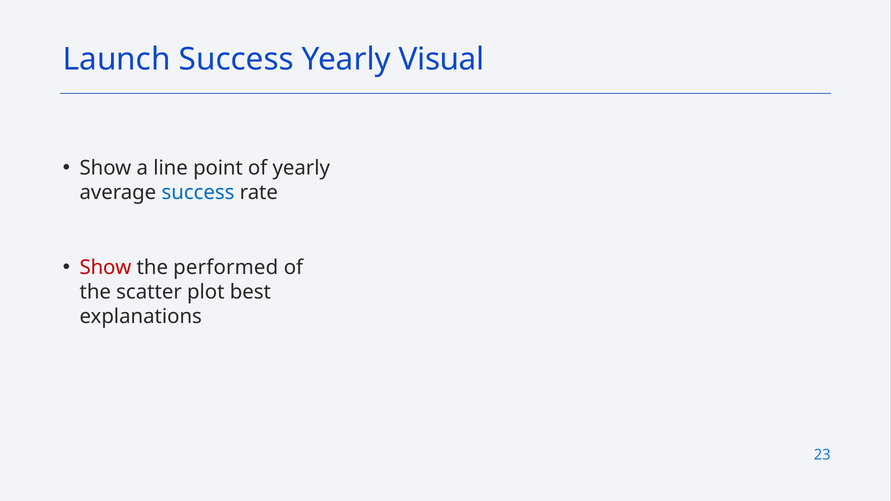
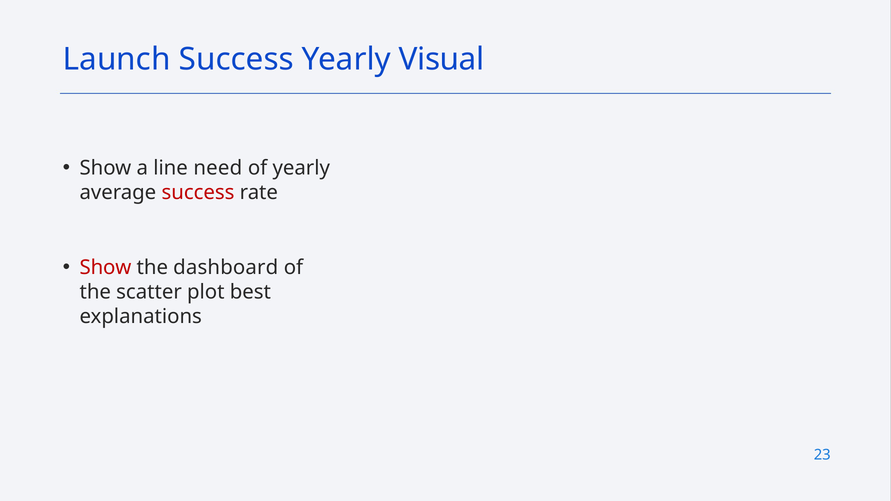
point: point -> need (218, 168)
success colour: blue -> red (198, 193)
performed: performed -> dashboard (226, 268)
